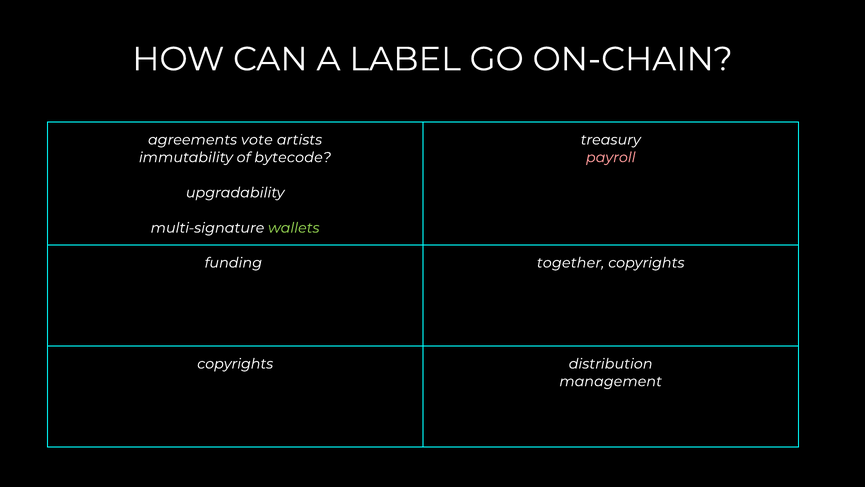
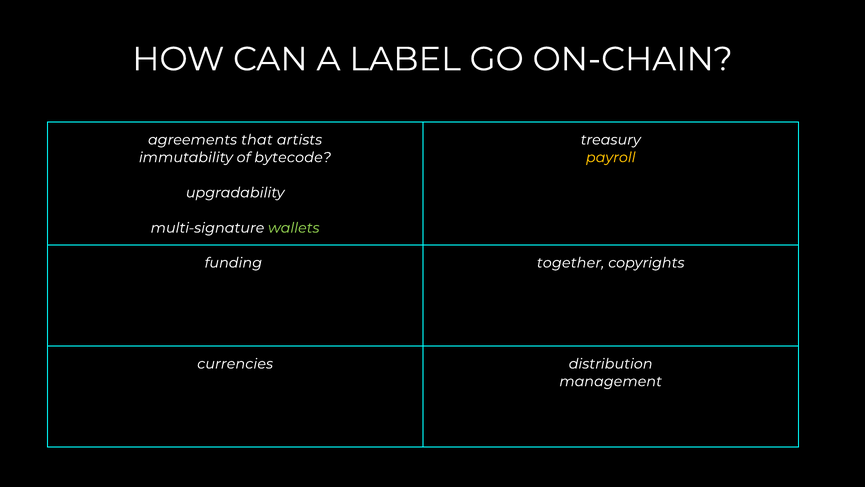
vote: vote -> that (257, 140)
payroll colour: pink -> yellow (611, 157)
copyrights: copyrights -> currencies (235, 364)
